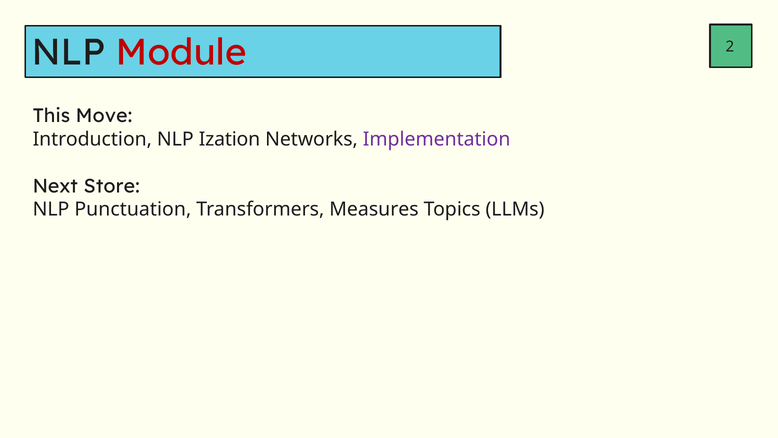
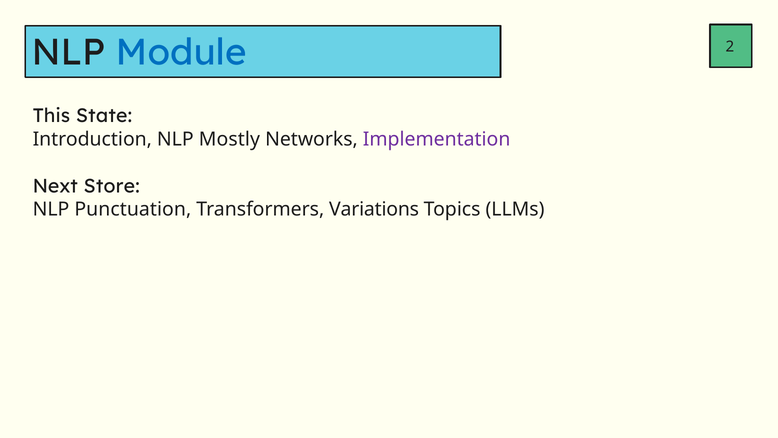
Module colour: red -> blue (181, 53)
Move: Move -> State (104, 116)
Ization: Ization -> Mostly (229, 139)
Measures: Measures -> Variations (374, 209)
